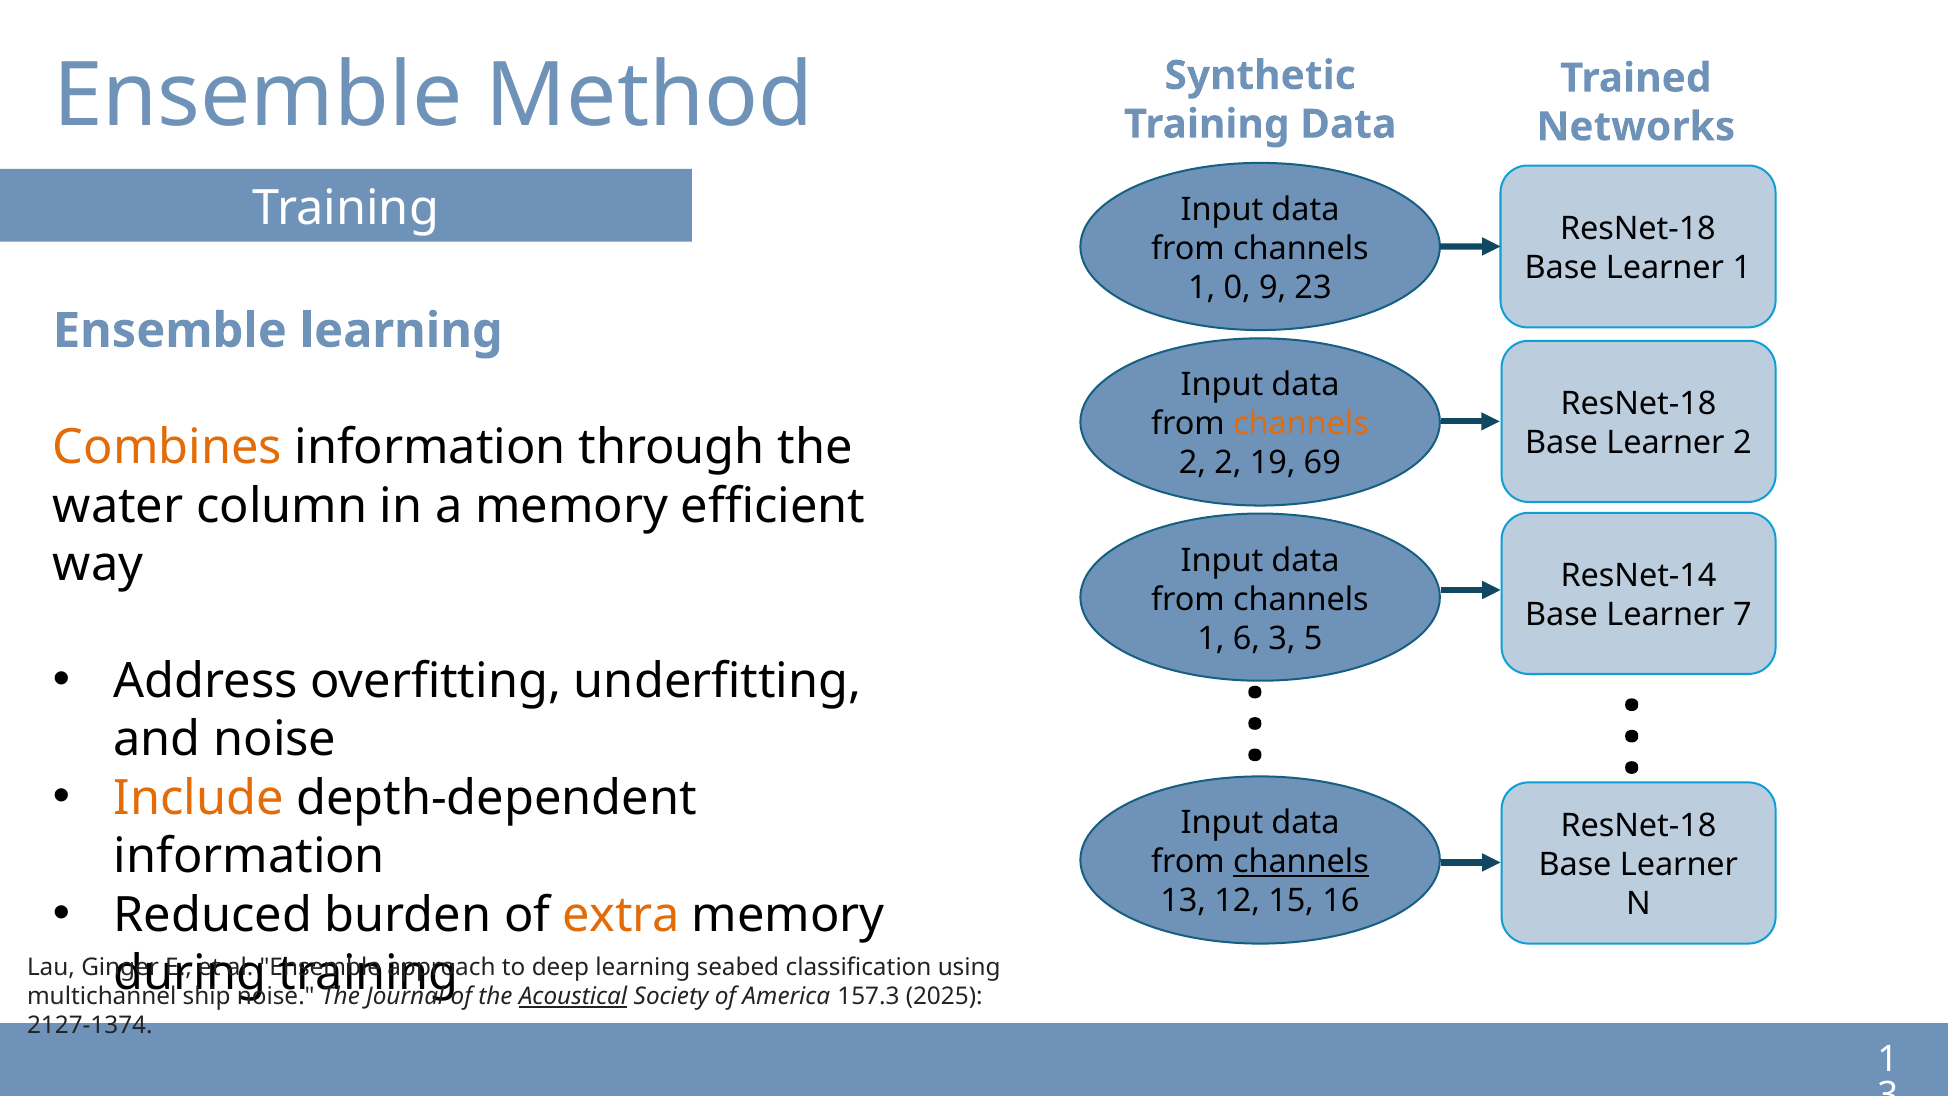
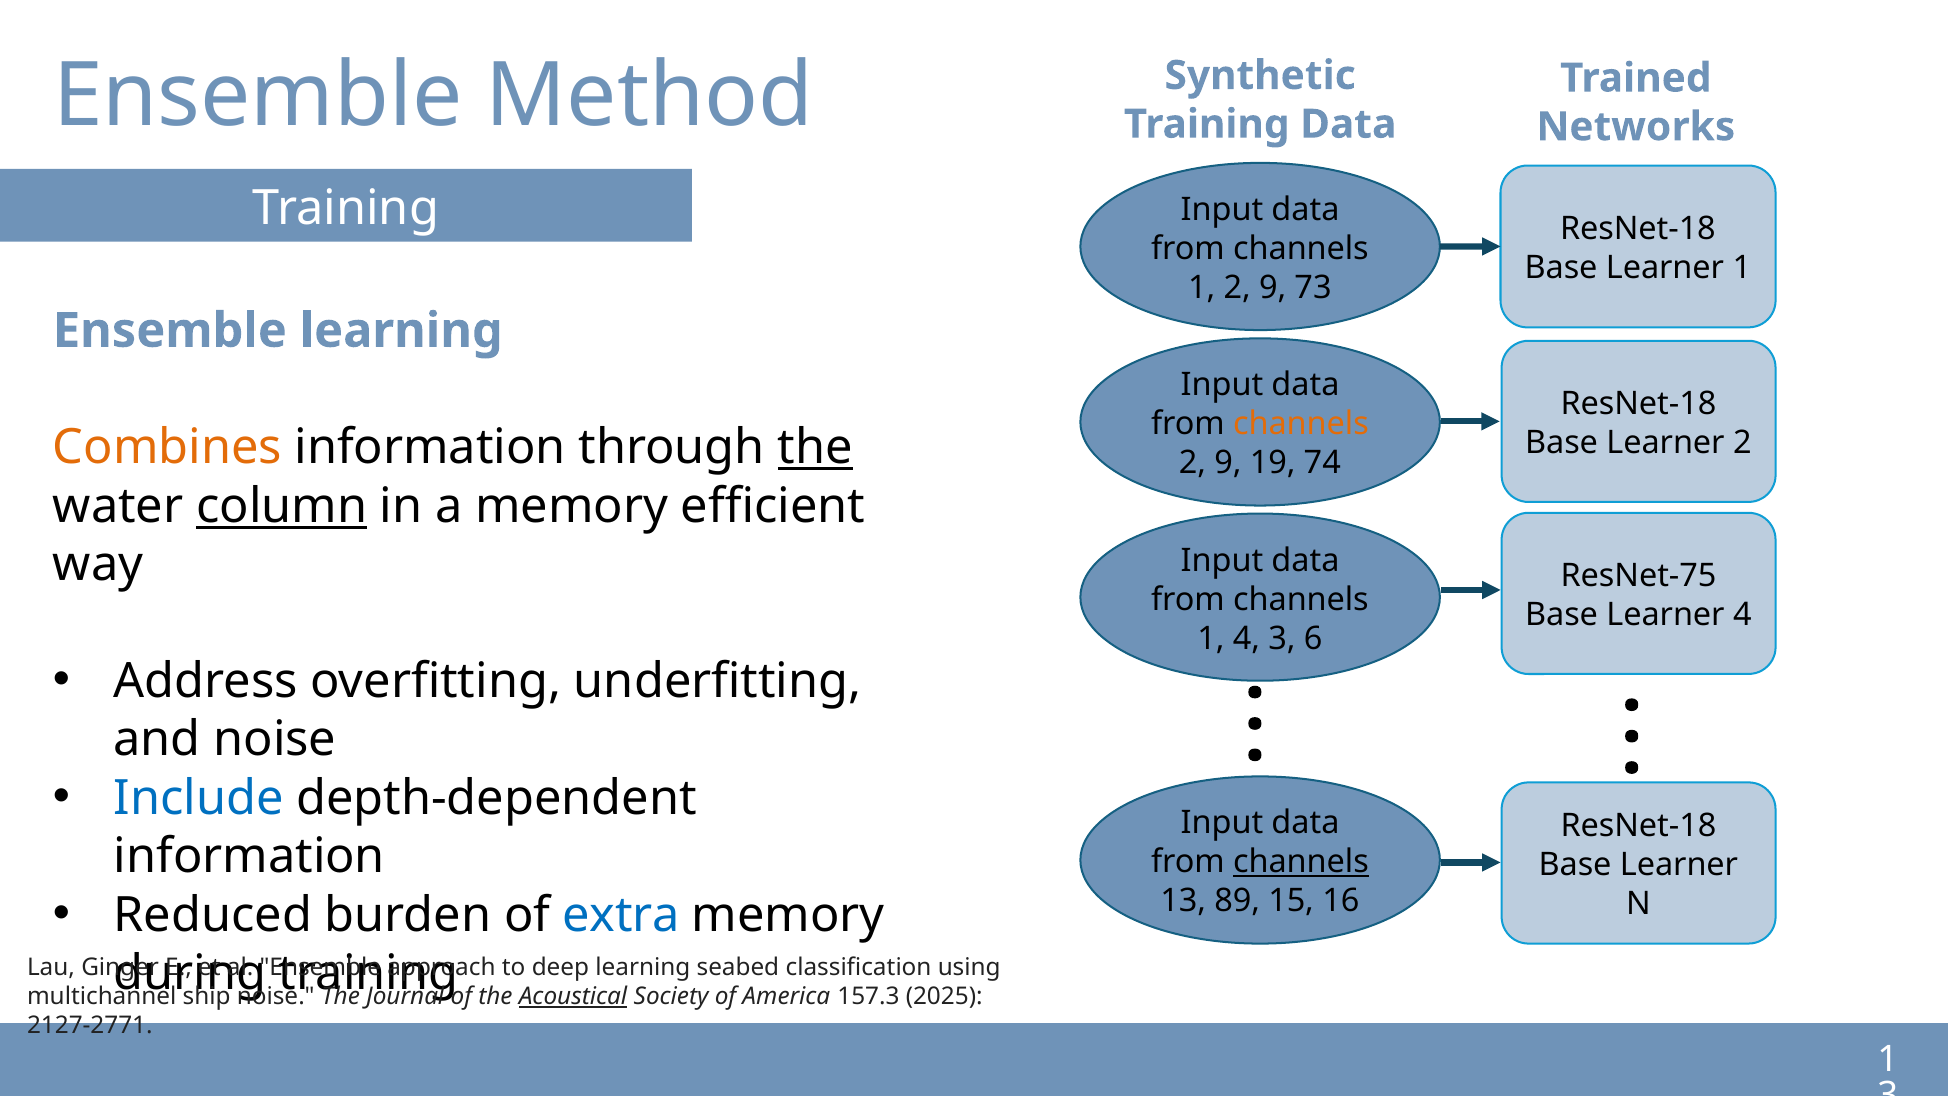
1 0: 0 -> 2 (1237, 288)
23: 23 -> 73 (1313, 288)
the underline: none -> present (815, 448)
2: 2 -> 9 (1228, 463)
69: 69 -> 74 (1322, 463)
column underline: none -> present (282, 506)
ResNet-14: ResNet-14 -> ResNet-75 (1638, 576)
Learner 7: 7 -> 4 (1742, 615)
1 6: 6 -> 4 (1247, 638)
5: 5 -> 6 (1313, 638)
Include colour: orange -> blue (199, 798)
extra colour: orange -> blue (621, 915)
12: 12 -> 89 (1237, 901)
2127-1374: 2127-1374 -> 2127-2771 (90, 1025)
